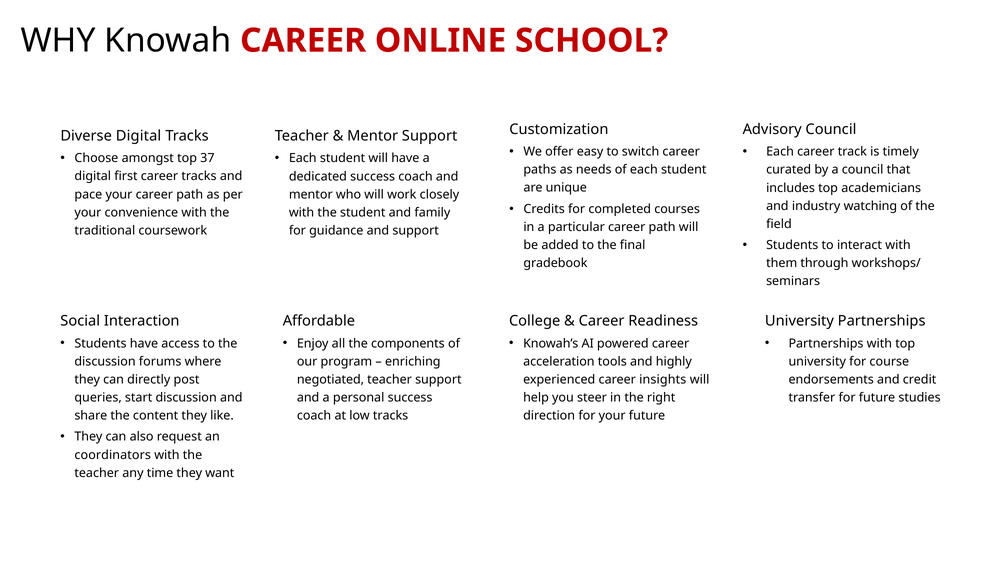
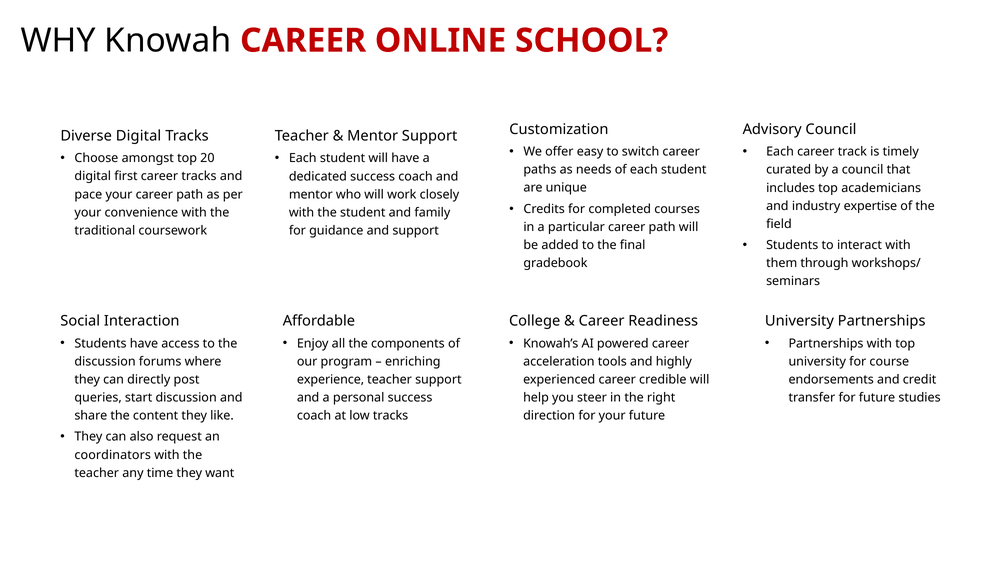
37: 37 -> 20 (207, 158)
watching: watching -> expertise (870, 206)
negotiated: negotiated -> experience (331, 379)
insights: insights -> credible (663, 379)
